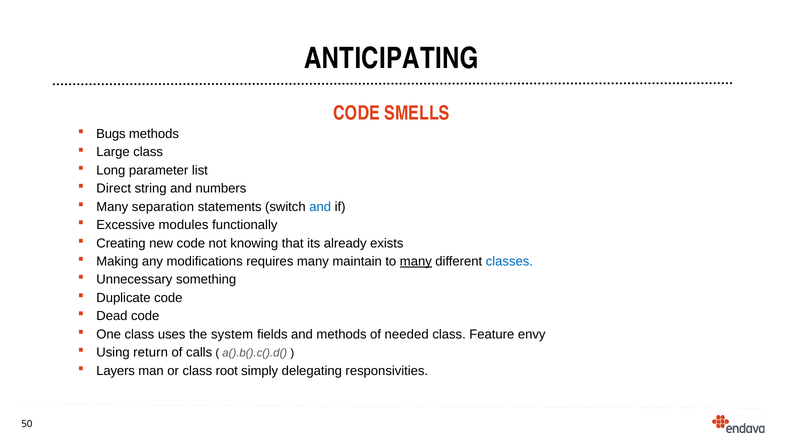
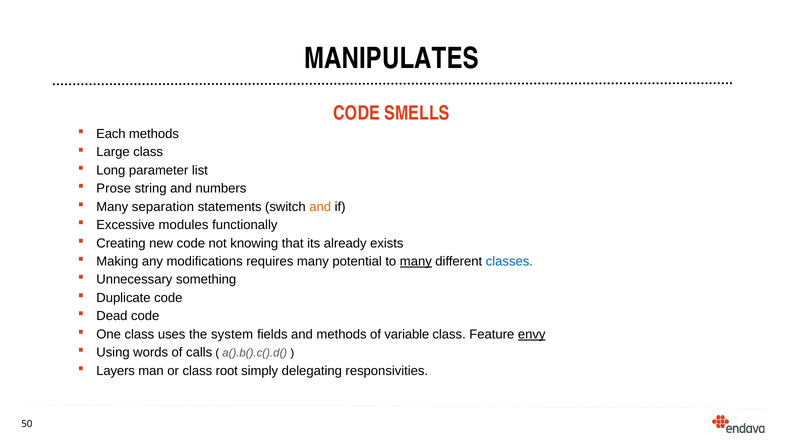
ANTICIPATING: ANTICIPATING -> MANIPULATES (391, 59)
Bugs: Bugs -> Each (111, 134)
Direct: Direct -> Prose (114, 188)
and colour: blue -> orange (320, 207)
maintain: maintain -> potential (357, 261)
needed: needed -> variable (407, 334)
envy underline: none -> present (532, 334)
return: return -> words (151, 352)
